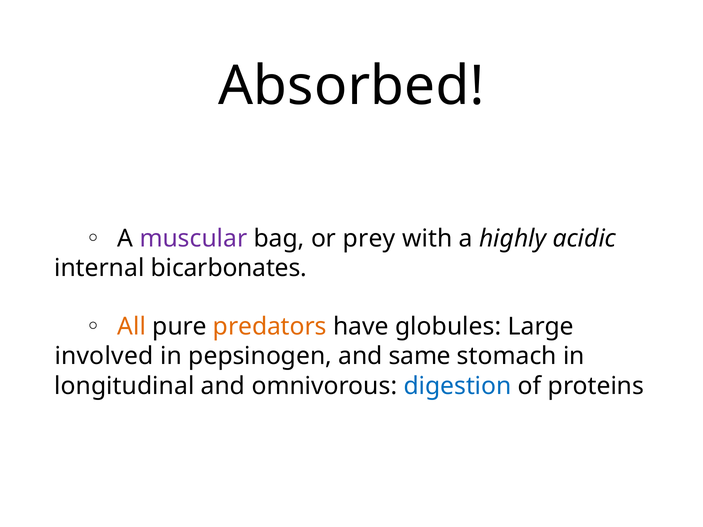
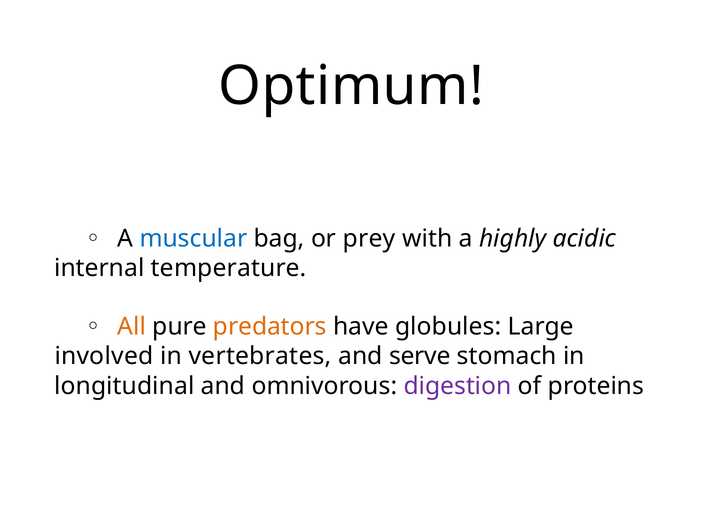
Absorbed: Absorbed -> Optimum (351, 86)
muscular colour: purple -> blue (193, 239)
bicarbonates: bicarbonates -> temperature (229, 268)
pepsinogen: pepsinogen -> vertebrates (260, 356)
same: same -> serve (420, 356)
digestion colour: blue -> purple (458, 386)
